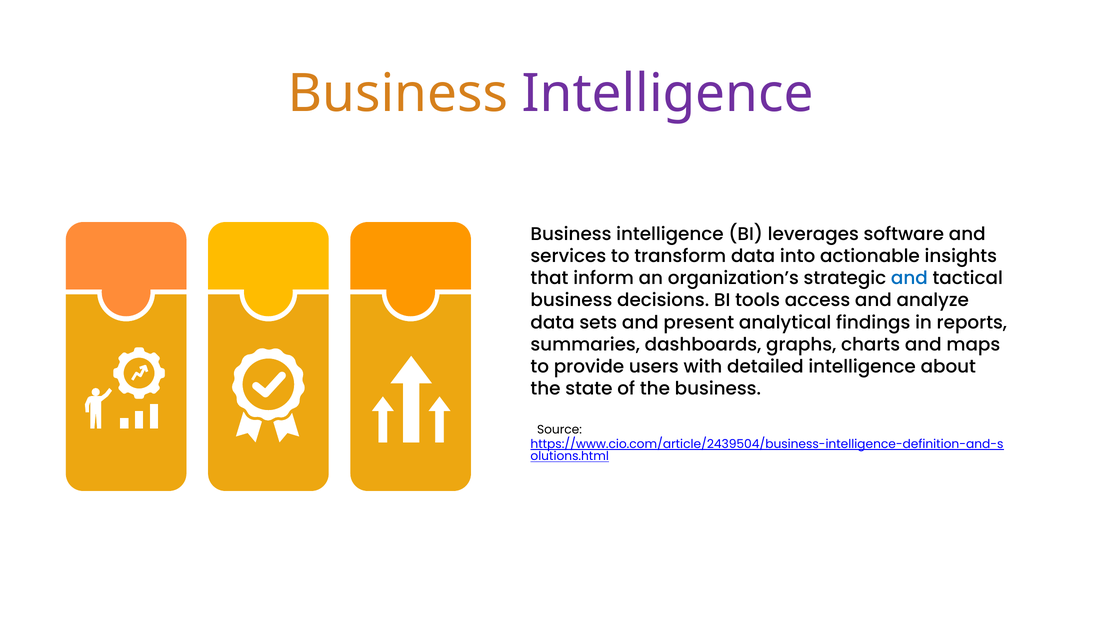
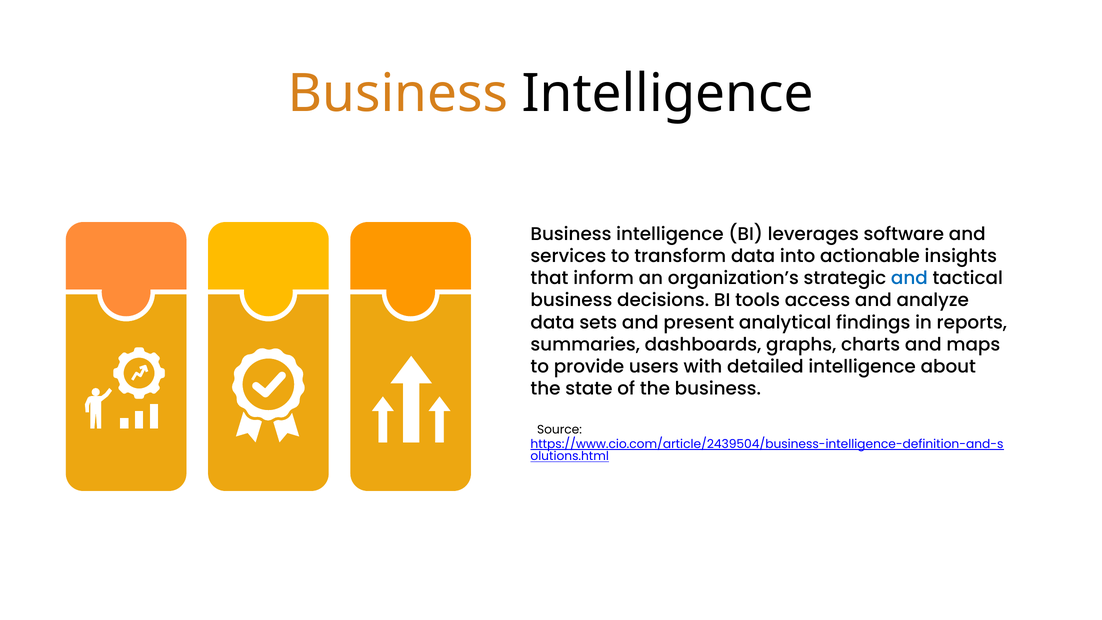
Intelligence colour: purple -> black (668, 94)
